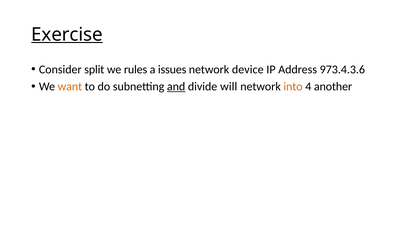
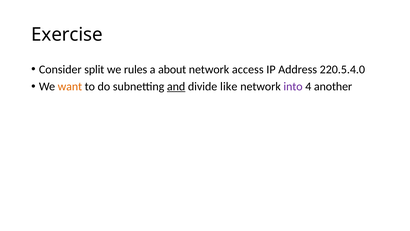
Exercise underline: present -> none (67, 34)
issues: issues -> about (172, 69)
device: device -> access (248, 69)
973.4.3.6: 973.4.3.6 -> 220.5.4.0 (342, 69)
will: will -> like (229, 87)
into colour: orange -> purple (293, 87)
